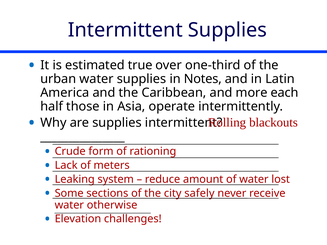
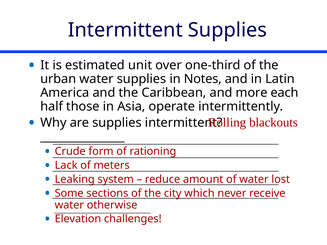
true: true -> unit (140, 65)
safely: safely -> which (199, 193)
